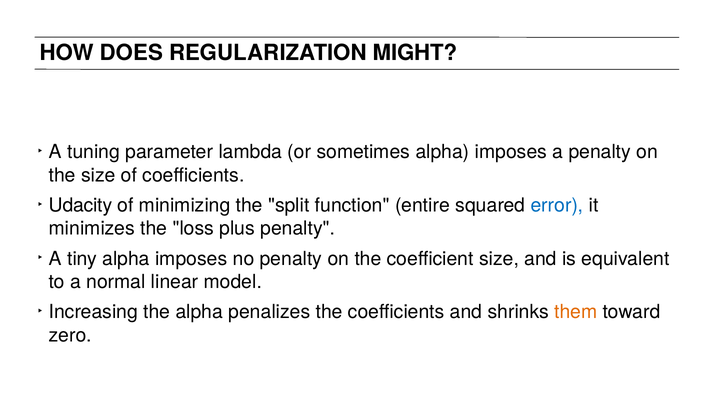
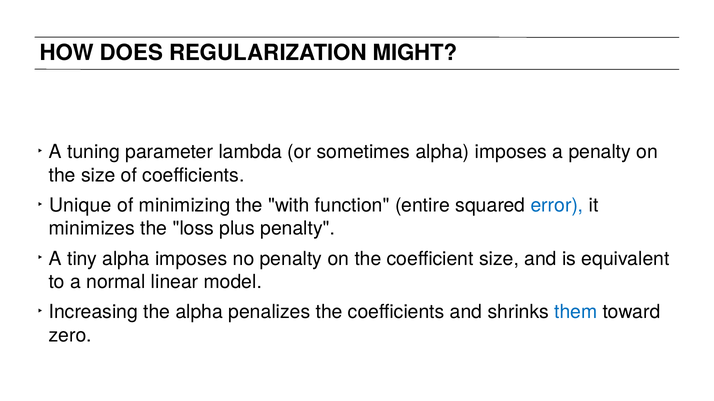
Udacity: Udacity -> Unique (80, 205)
split: split -> with (289, 205)
them colour: orange -> blue (576, 312)
